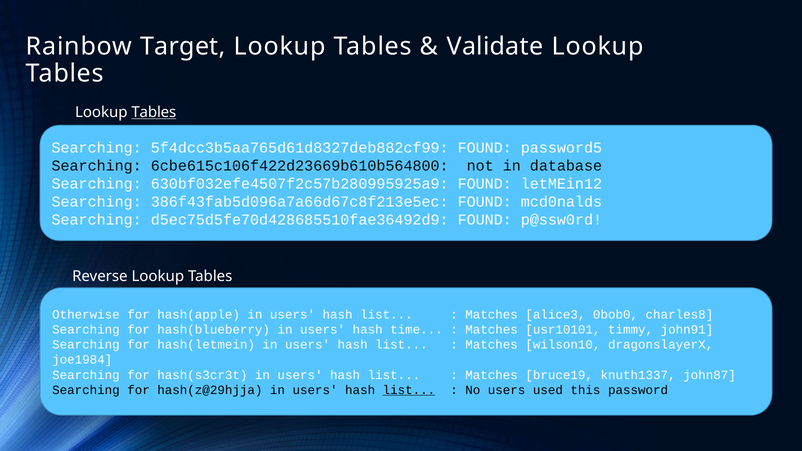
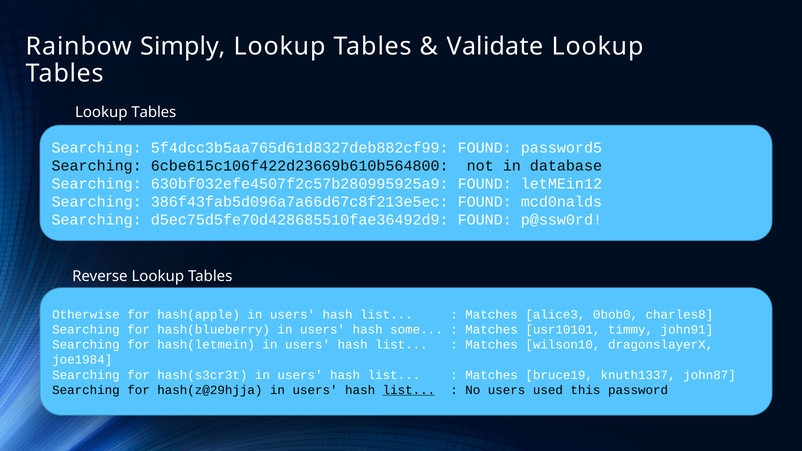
Target: Target -> Simply (183, 46)
Tables underline: present -> none (154, 112)
time: time -> some (416, 330)
